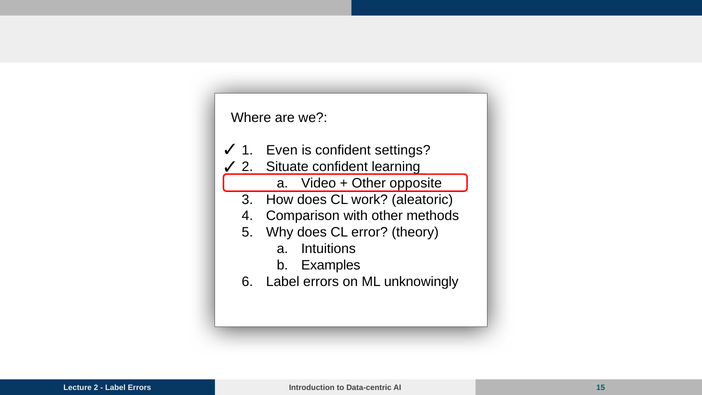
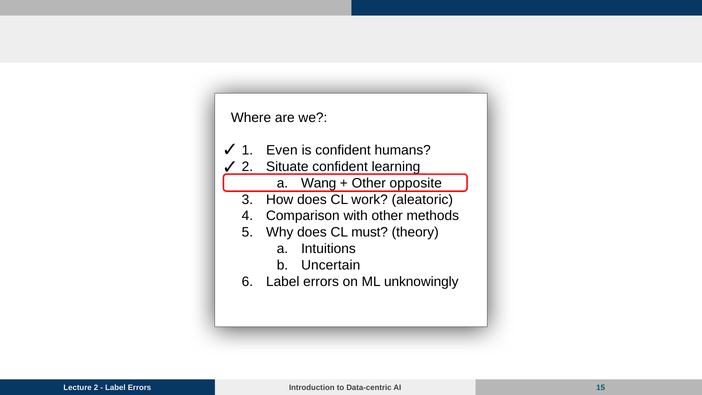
settings: settings -> humans (403, 150)
Video: Video -> Wang (319, 183)
error: error -> must (370, 232)
Examples: Examples -> Uncertain (331, 265)
